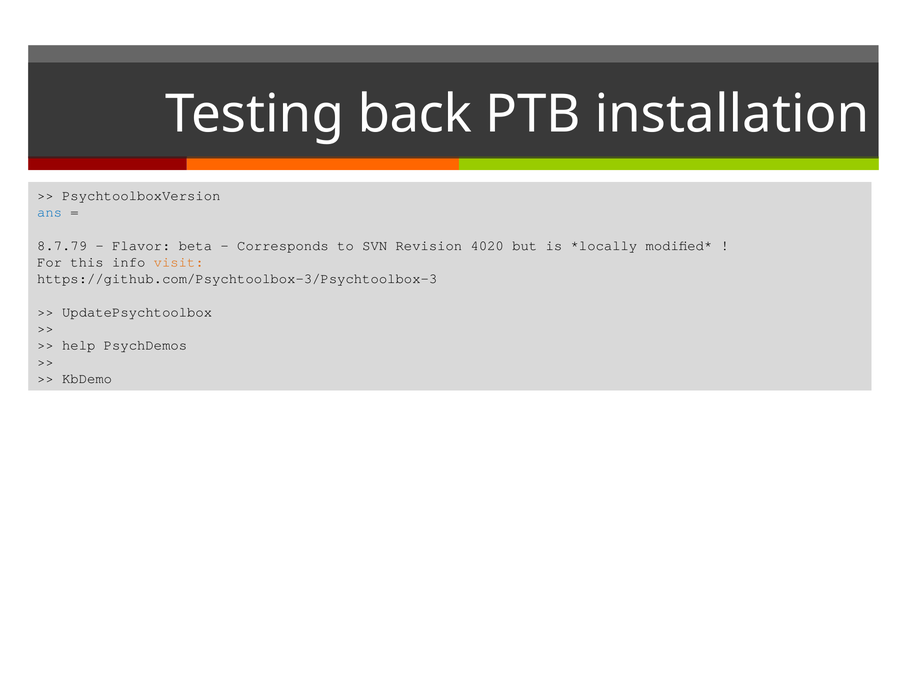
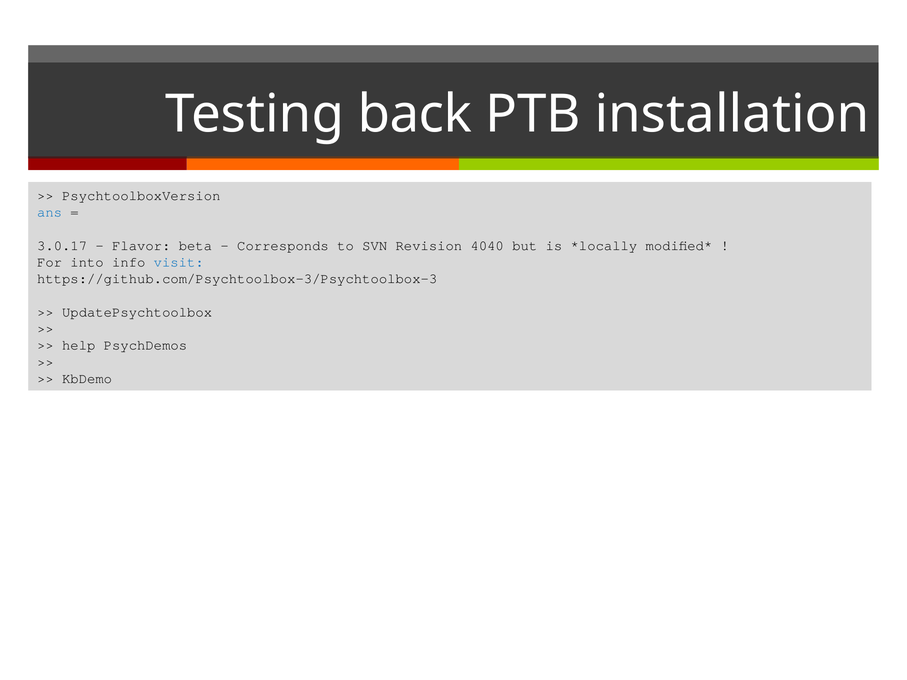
8.7.79: 8.7.79 -> 3.0.17 (62, 246)
4020: 4020 -> 4040 (487, 246)
this: this -> into (87, 262)
visit colour: orange -> blue (179, 262)
